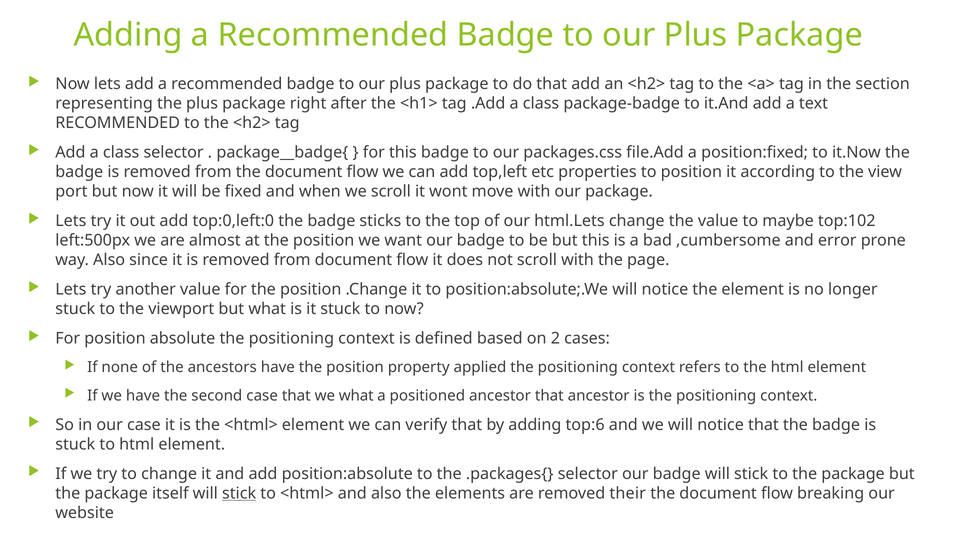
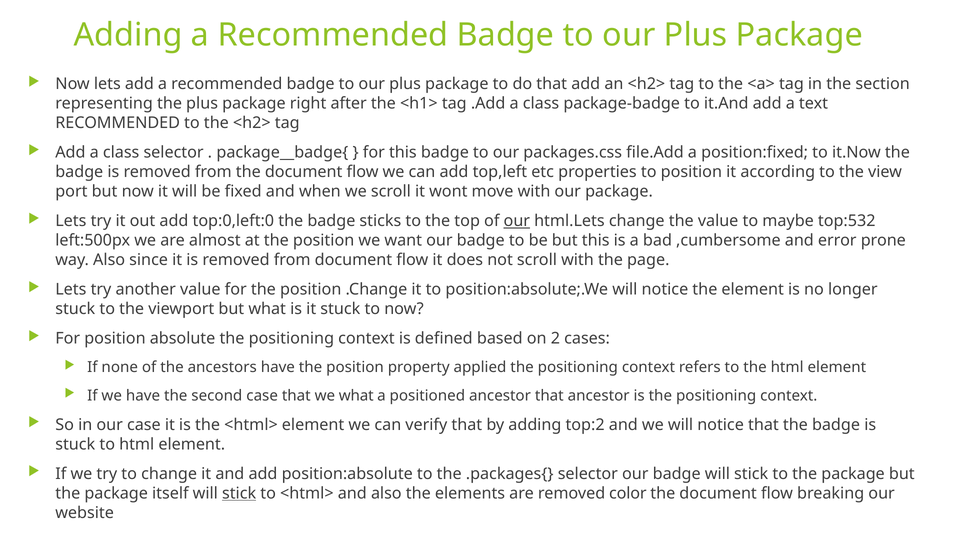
our underline: none -> present (517, 221)
top:102: top:102 -> top:532 (847, 221)
top:6: top:6 -> top:2 (585, 425)
their: their -> color (628, 493)
